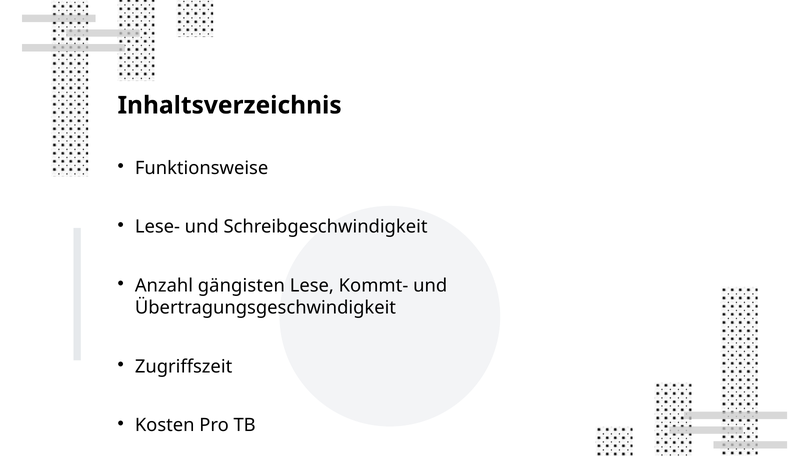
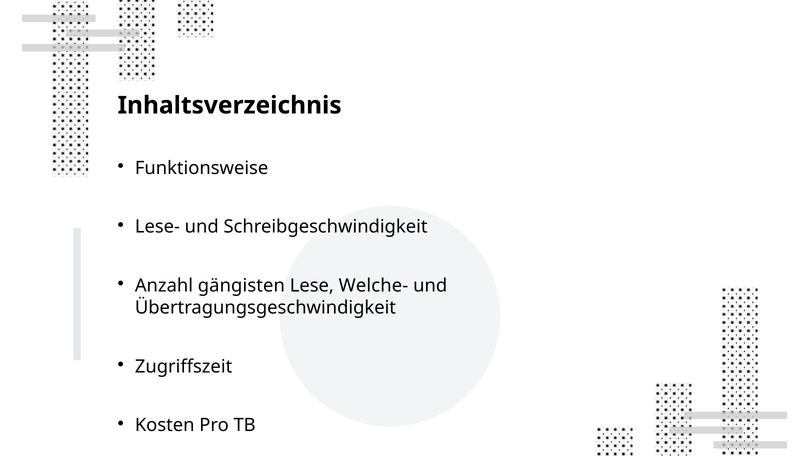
Kommt-: Kommt- -> Welche- (373, 286)
